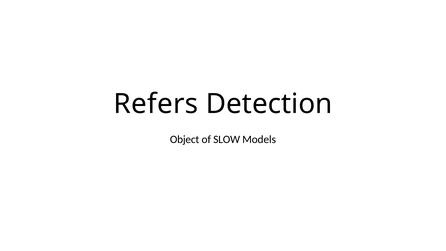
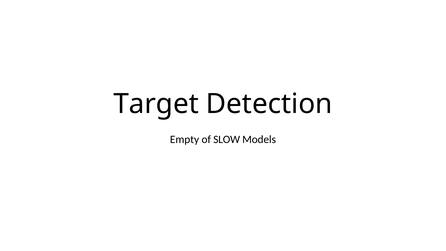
Refers: Refers -> Target (156, 104)
Object: Object -> Empty (185, 139)
